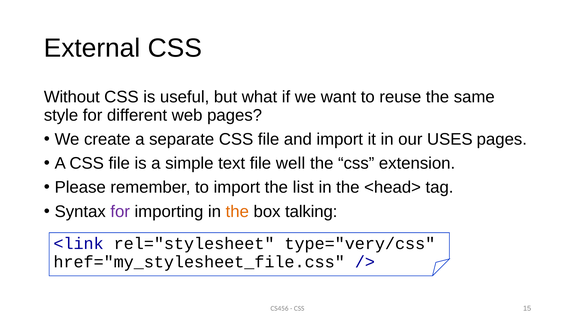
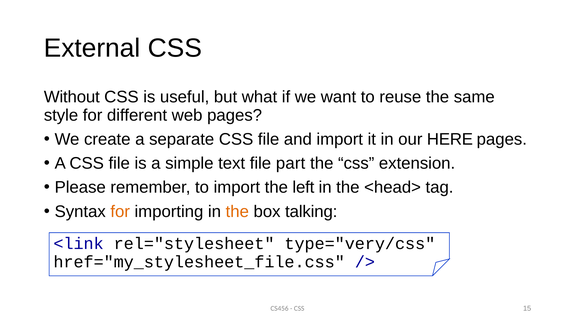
USES: USES -> HERE (450, 139)
well: well -> part (291, 164)
list: list -> left (303, 188)
for colour: purple -> orange (120, 212)
